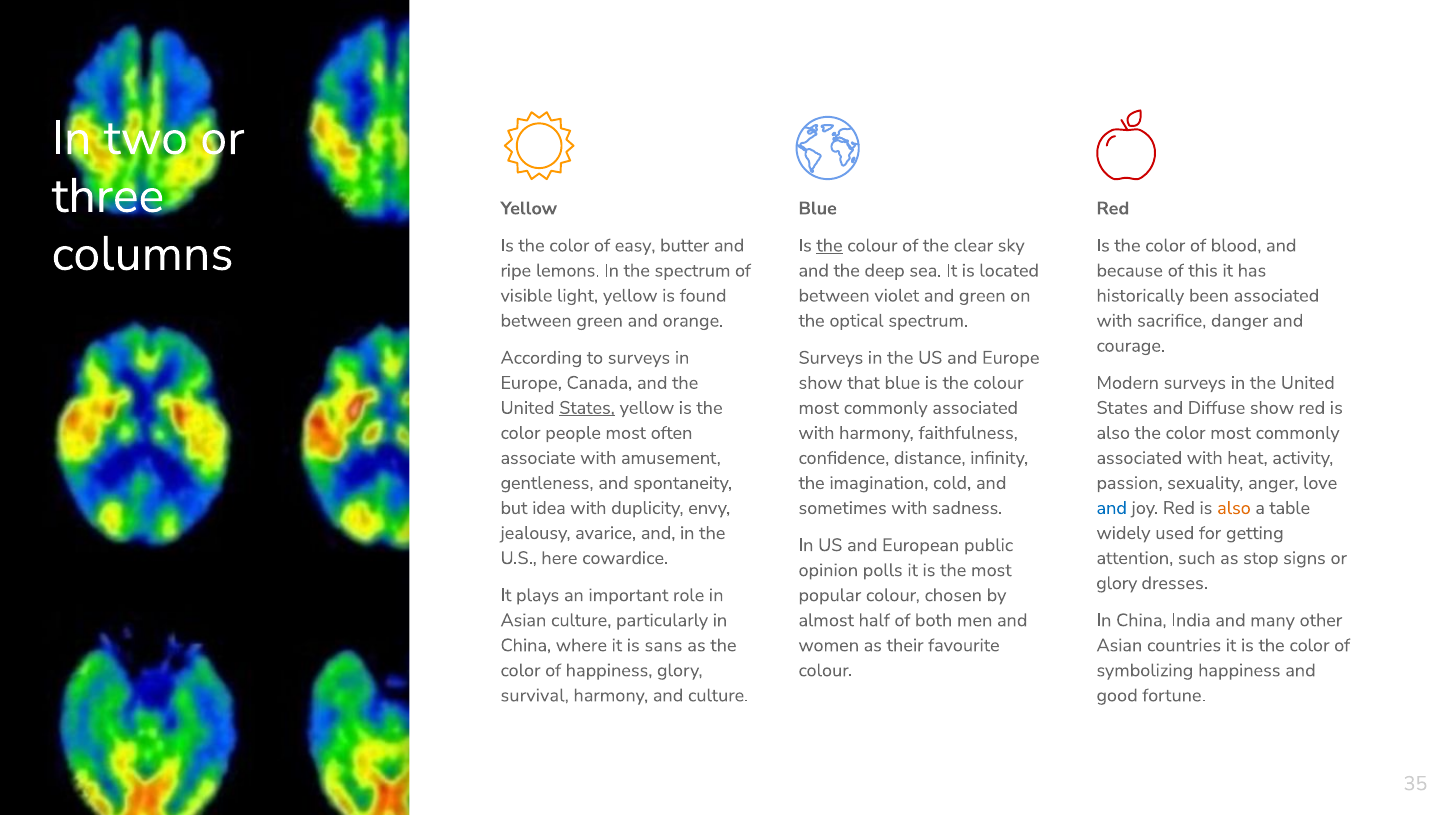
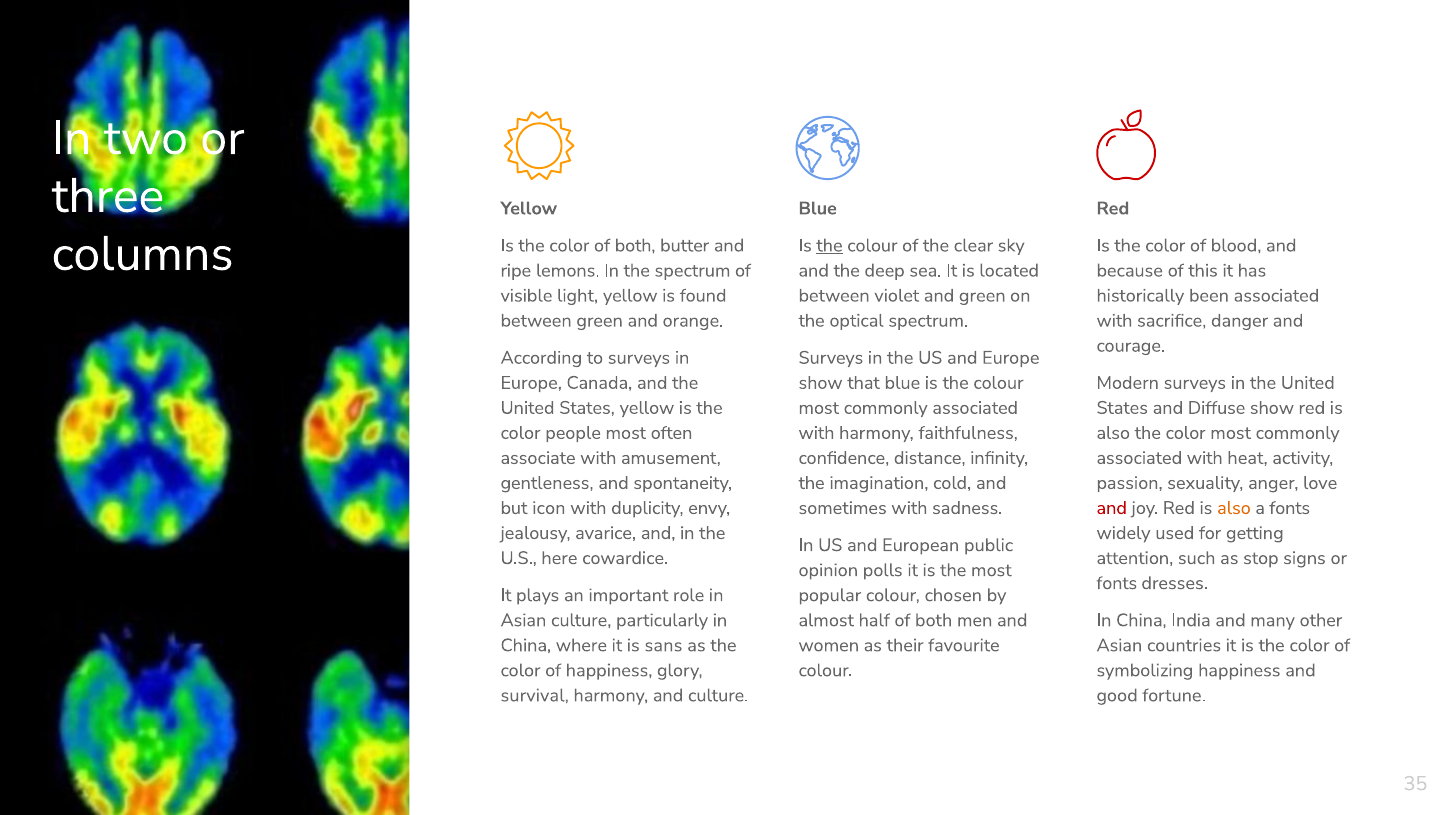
color of easy: easy -> both (635, 245)
States underline: present -> none (587, 408)
idea: idea -> icon (549, 508)
and colour: blue -> red (1112, 508)
a table: table -> fonts (1290, 508)
glory: glory -> fonts (1117, 583)
